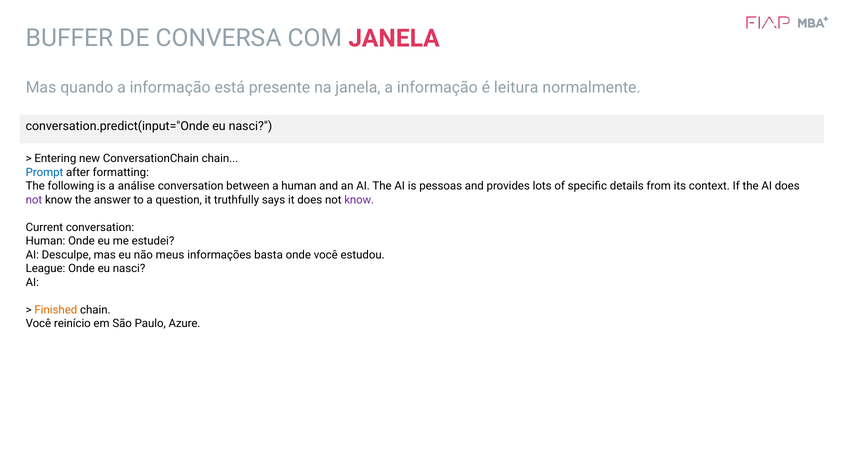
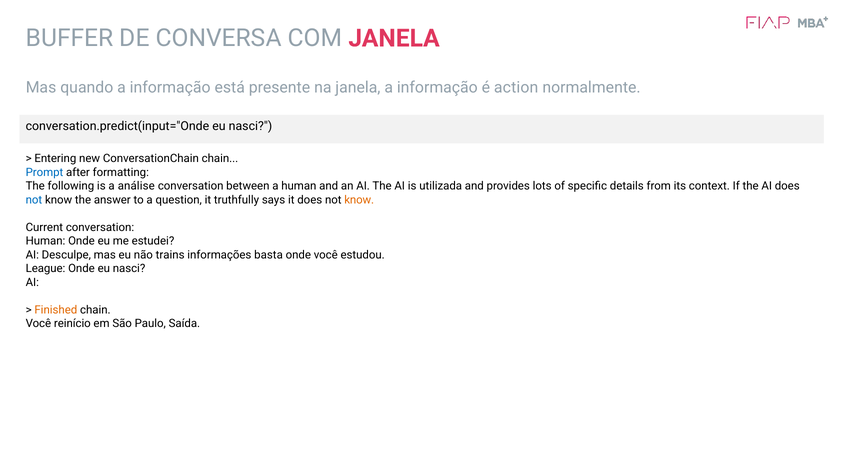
leitura: leitura -> action (516, 88)
pessoas: pessoas -> utilizada (441, 186)
not colour: purple -> blue (34, 200)
know colour: purple -> orange (359, 200)
meus: meus -> trains (170, 255)
Azure: Azure -> Saída (184, 324)
